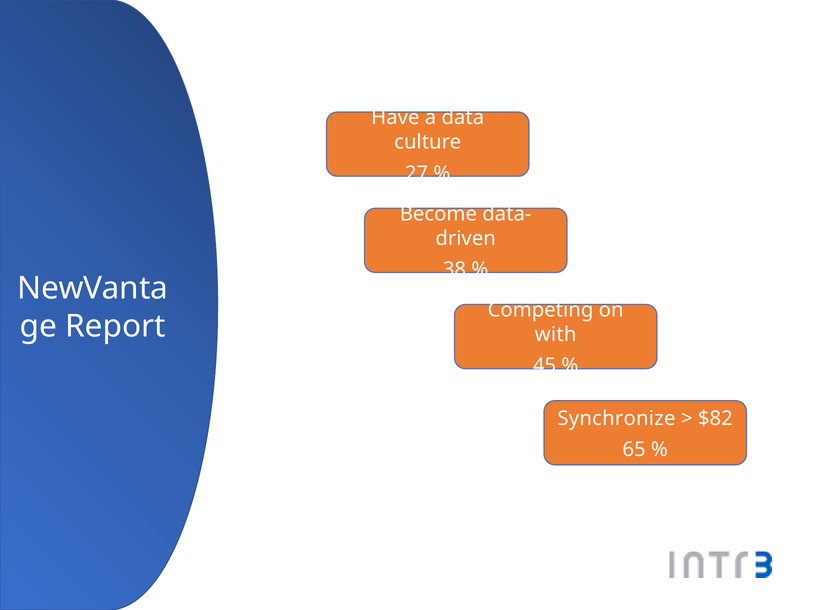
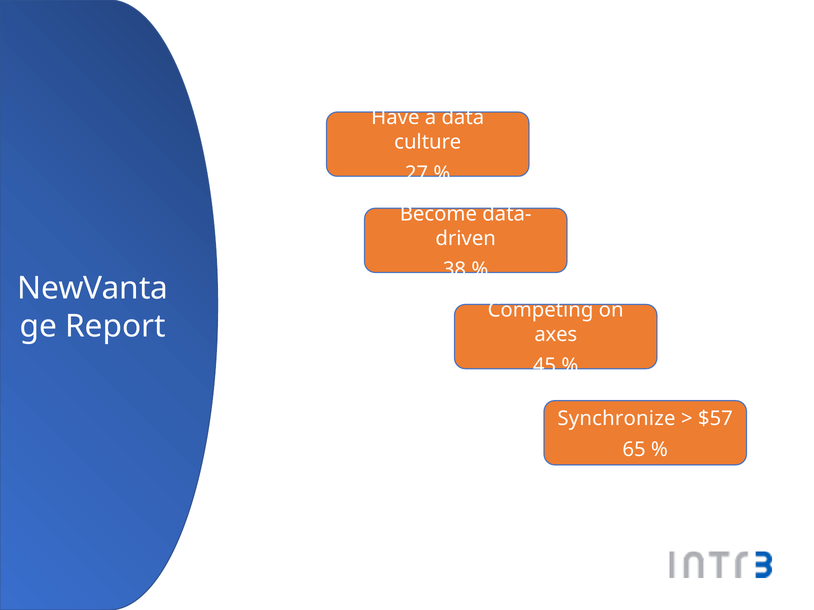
with: with -> axes (556, 335)
$82: $82 -> $57 (715, 419)
